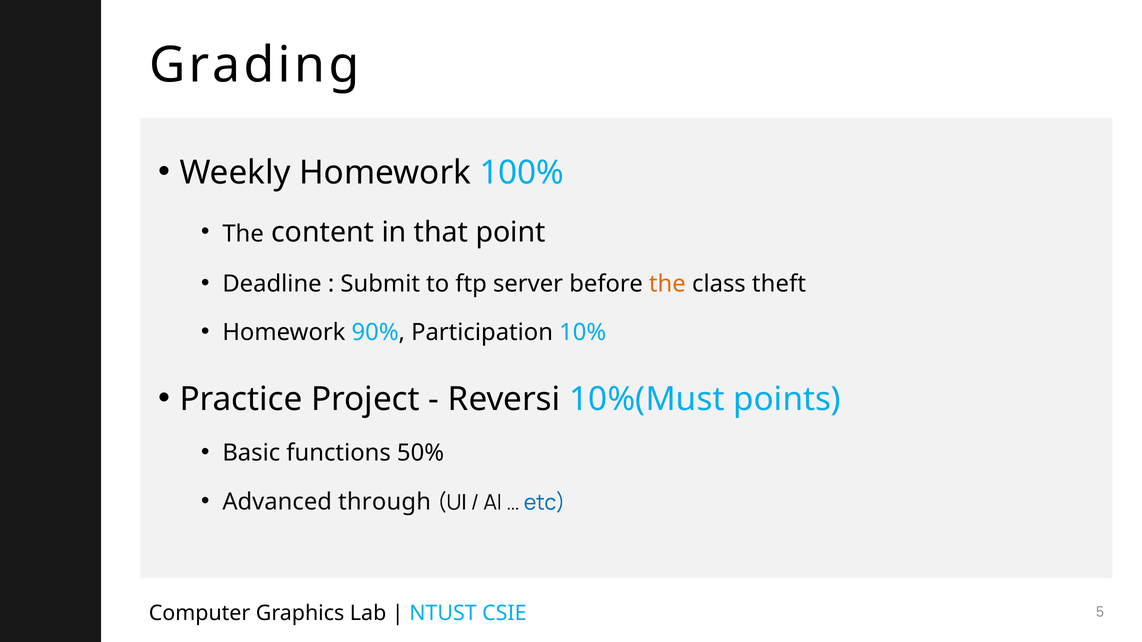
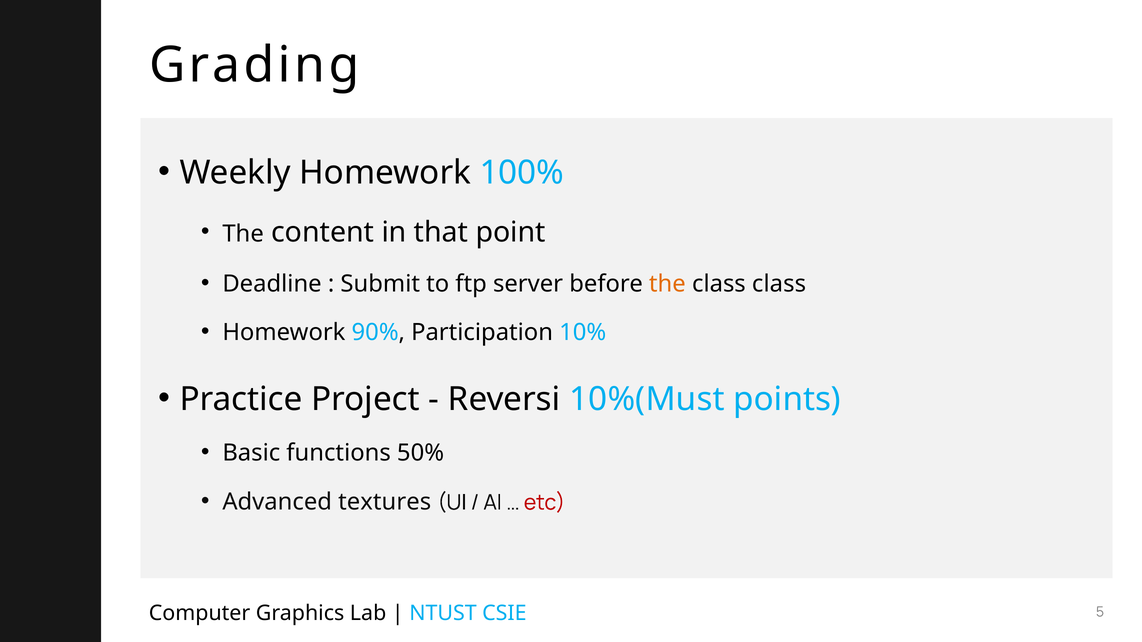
class theft: theft -> class (779, 284)
through: through -> textures (385, 502)
etc colour: blue -> red (544, 503)
